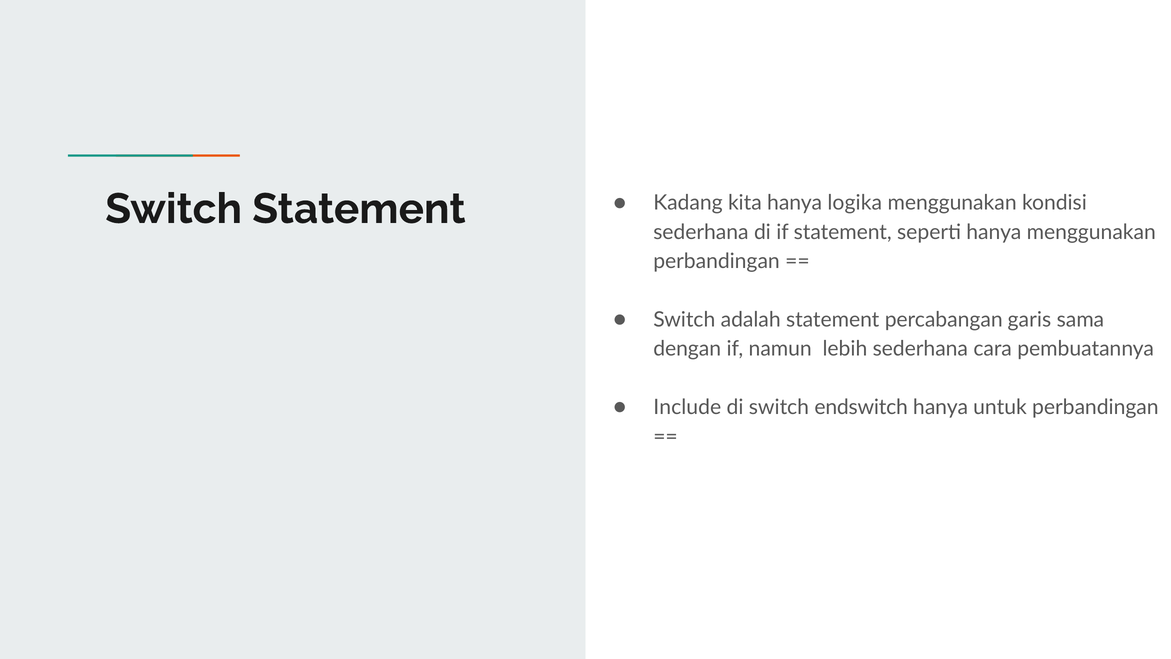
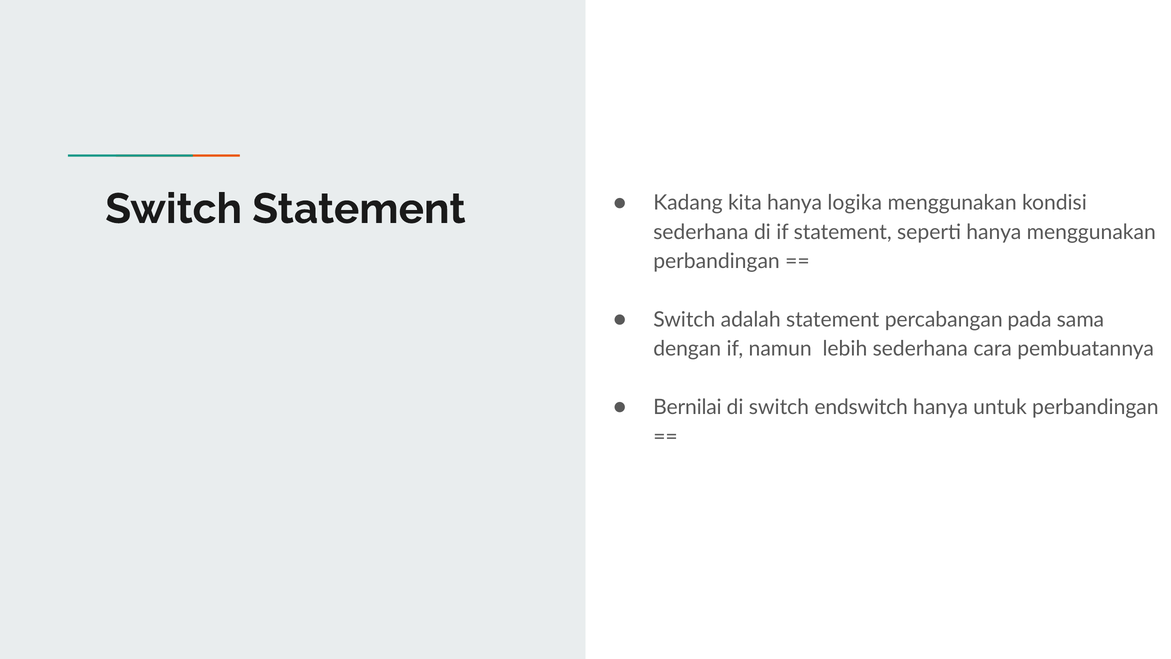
garis: garis -> pada (1030, 320)
Include: Include -> Bernilai (687, 407)
